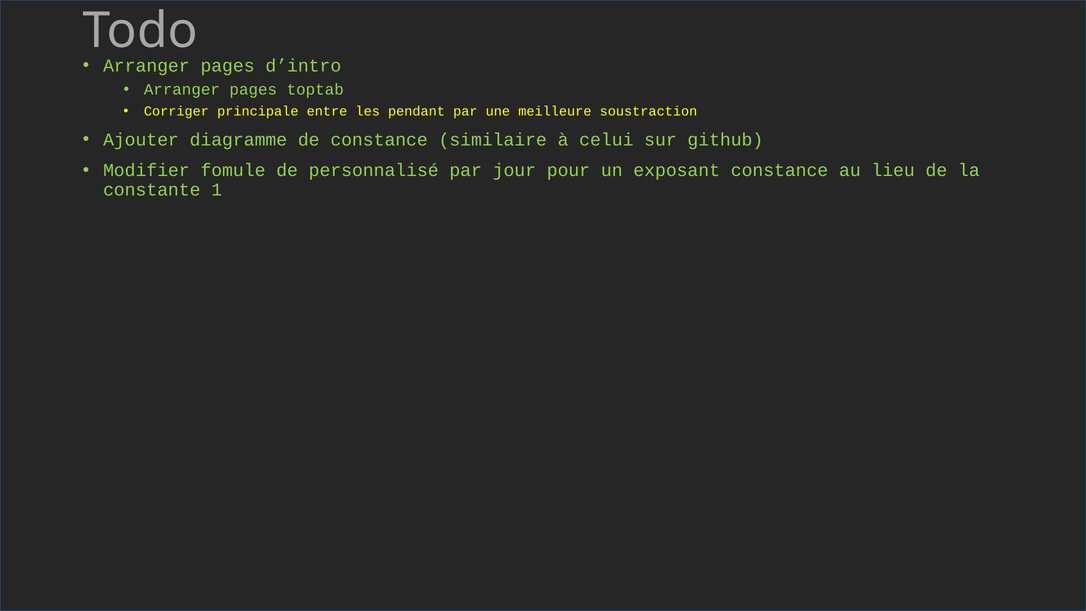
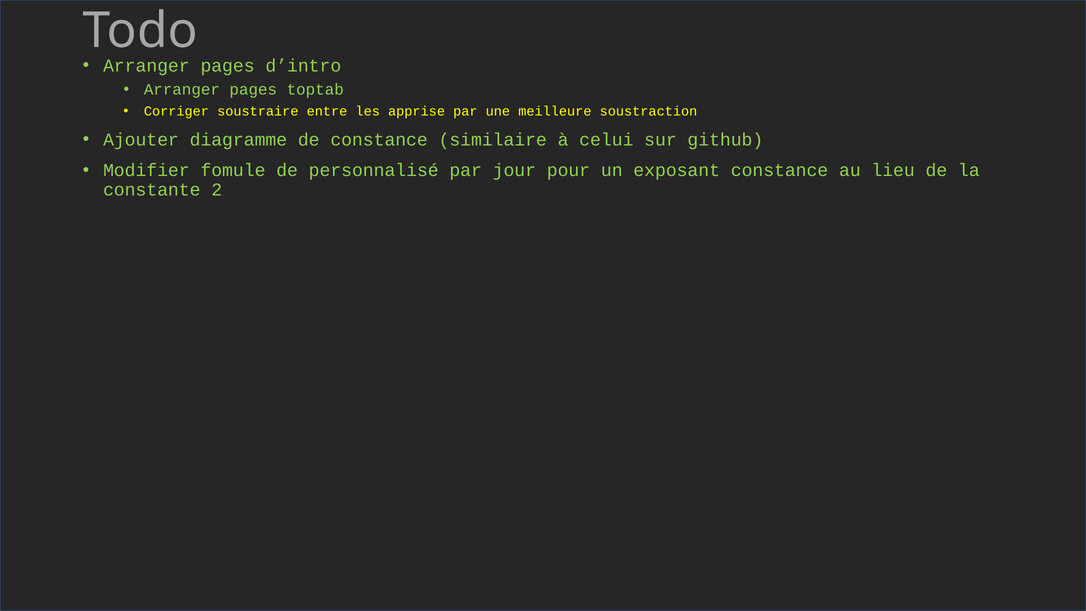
principale: principale -> soustraire (258, 111)
pendant: pendant -> apprise (417, 111)
1: 1 -> 2 (217, 190)
